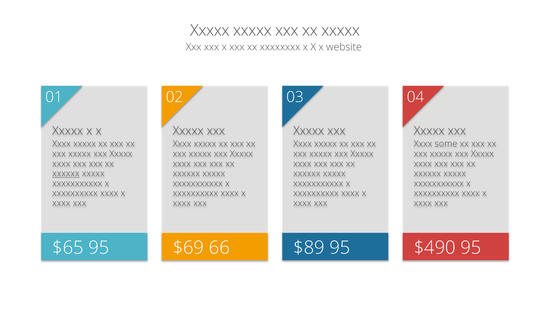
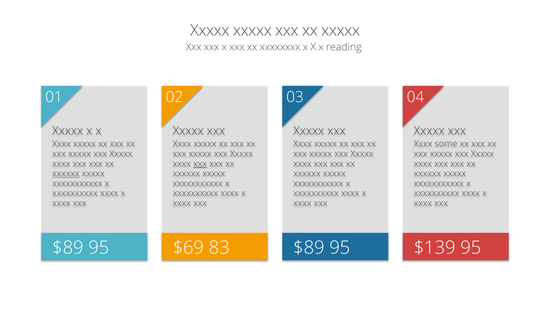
website: website -> reading (344, 47)
xxx underline: none -> present (200, 164)
$65: $65 -> $89 (68, 248)
66: 66 -> 83 (219, 248)
$490: $490 -> $139 (435, 248)
